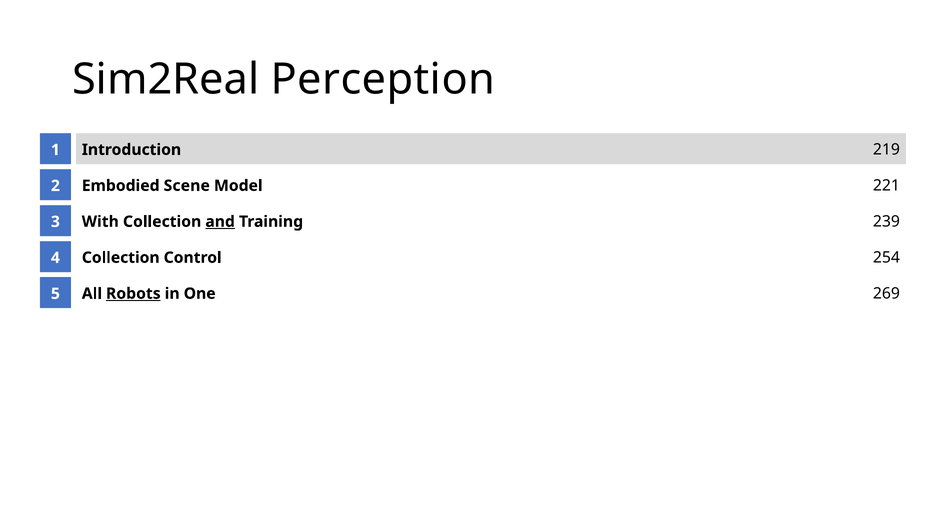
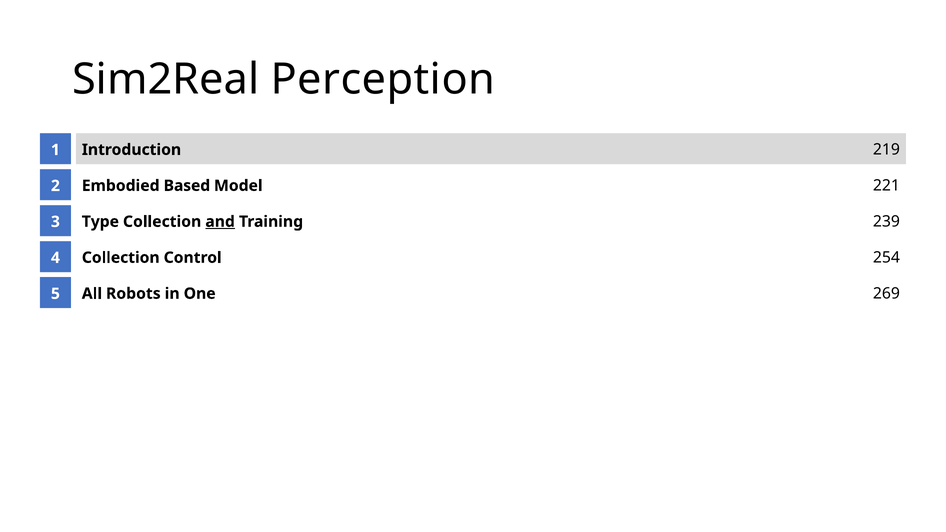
Scene: Scene -> Based (187, 186)
With: With -> Type (100, 222)
Robots underline: present -> none (133, 294)
